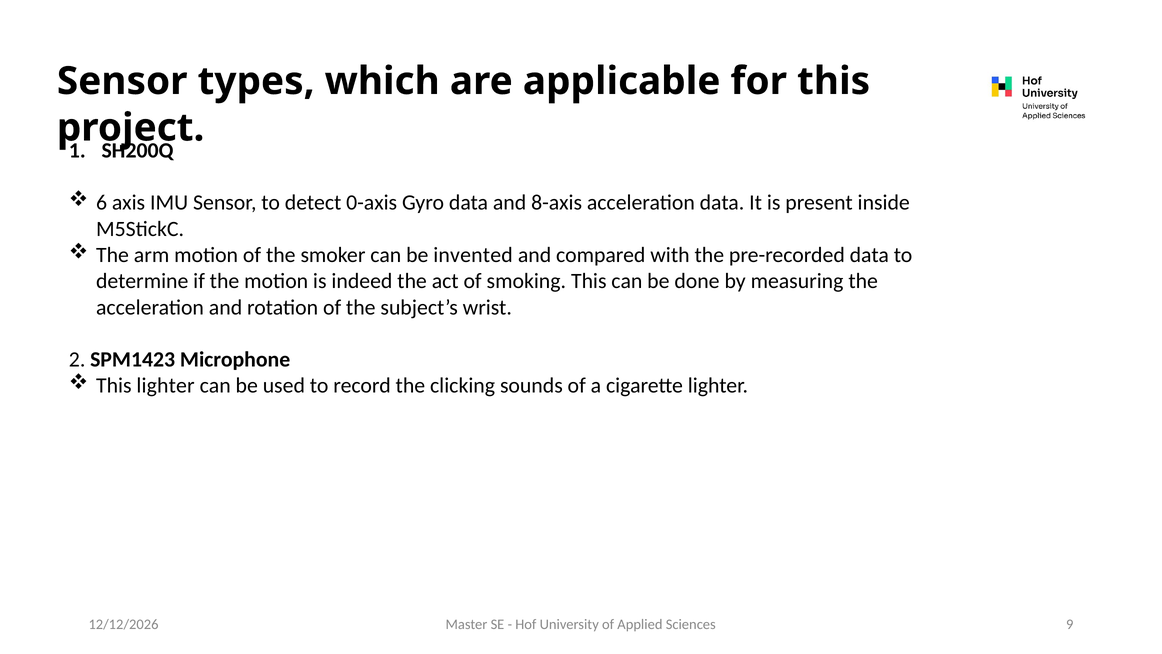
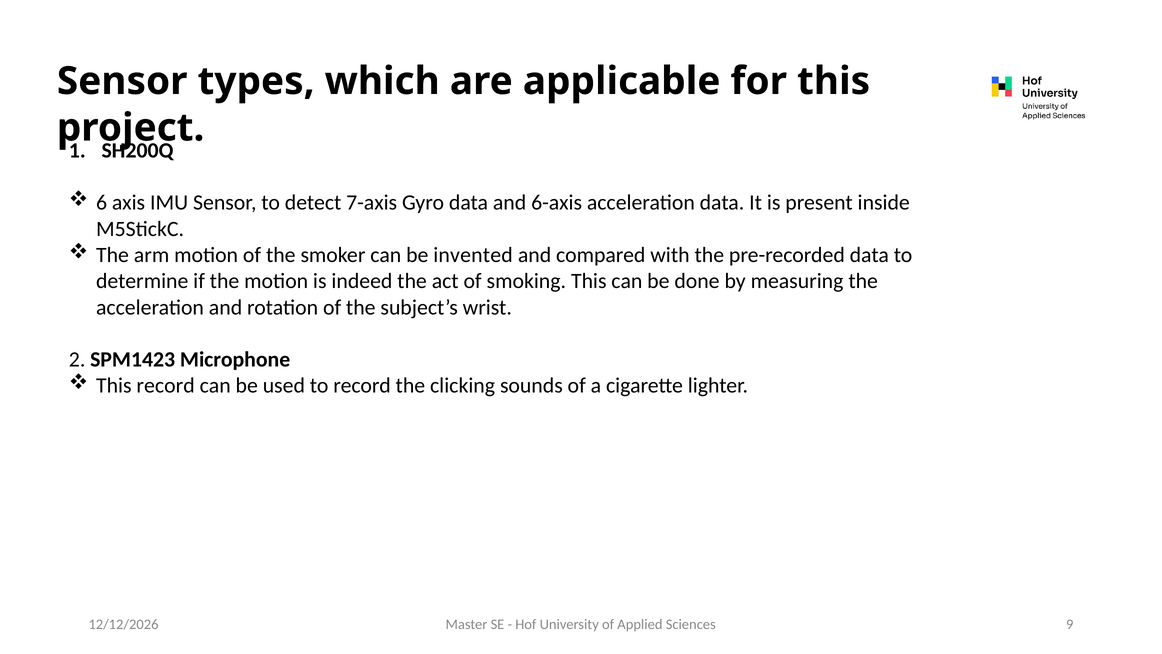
0-axis: 0-axis -> 7-axis (372, 203)
8-axis: 8-axis -> 6-axis (557, 203)
This lighter: lighter -> record (166, 386)
